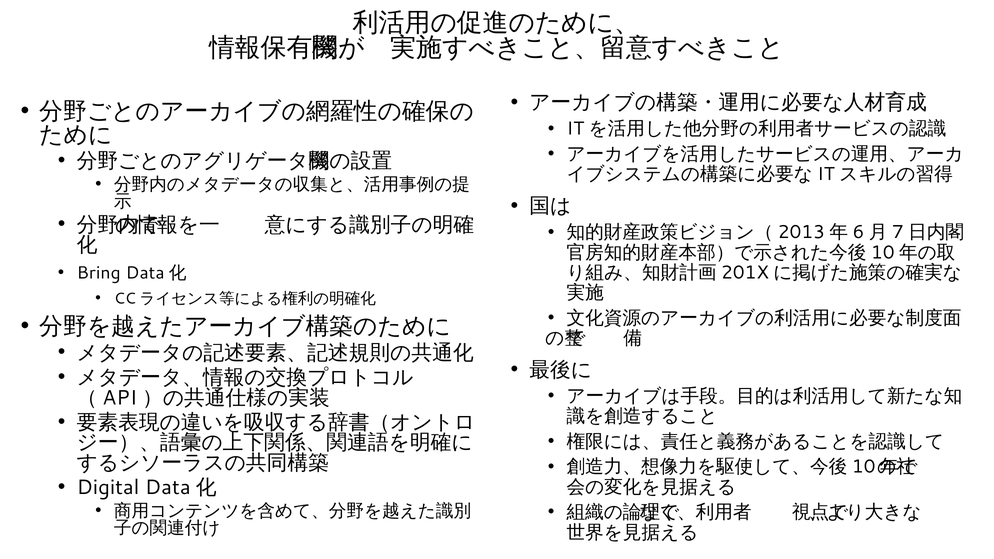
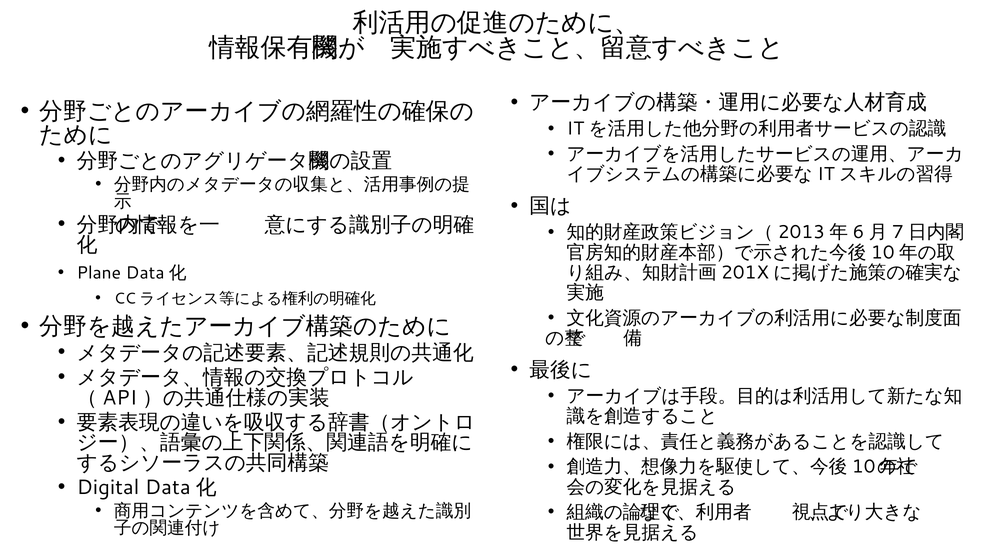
Bring: Bring -> Plane (99, 273)
